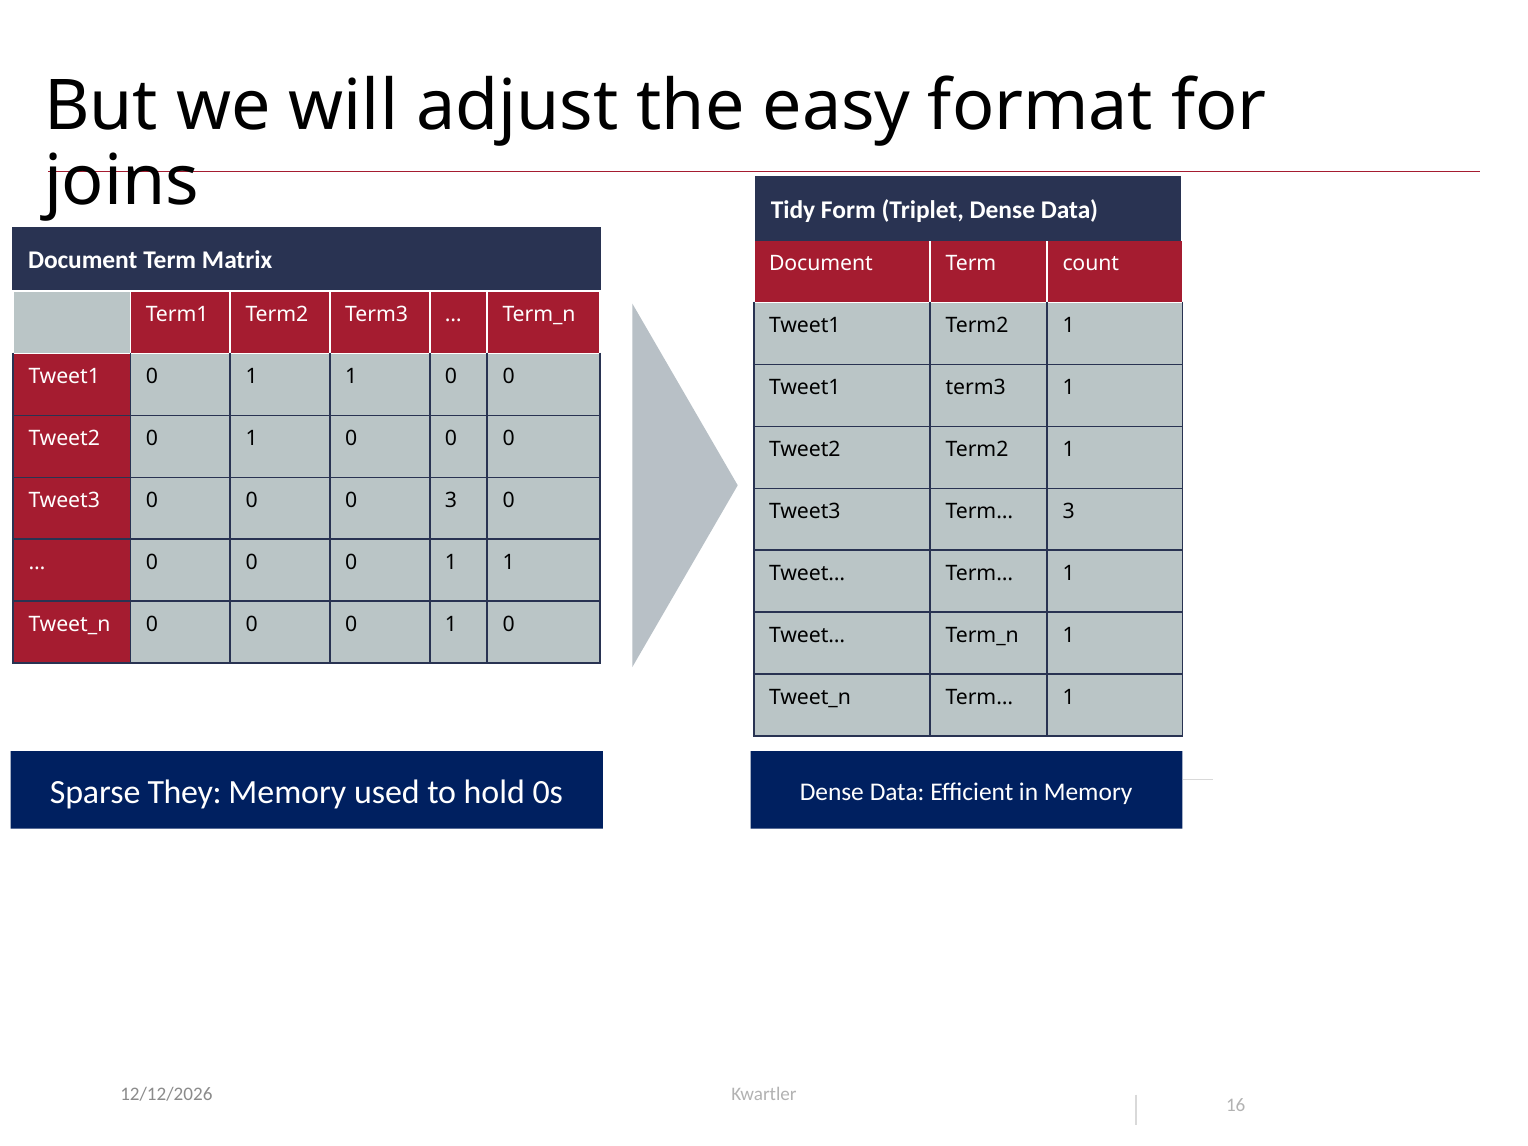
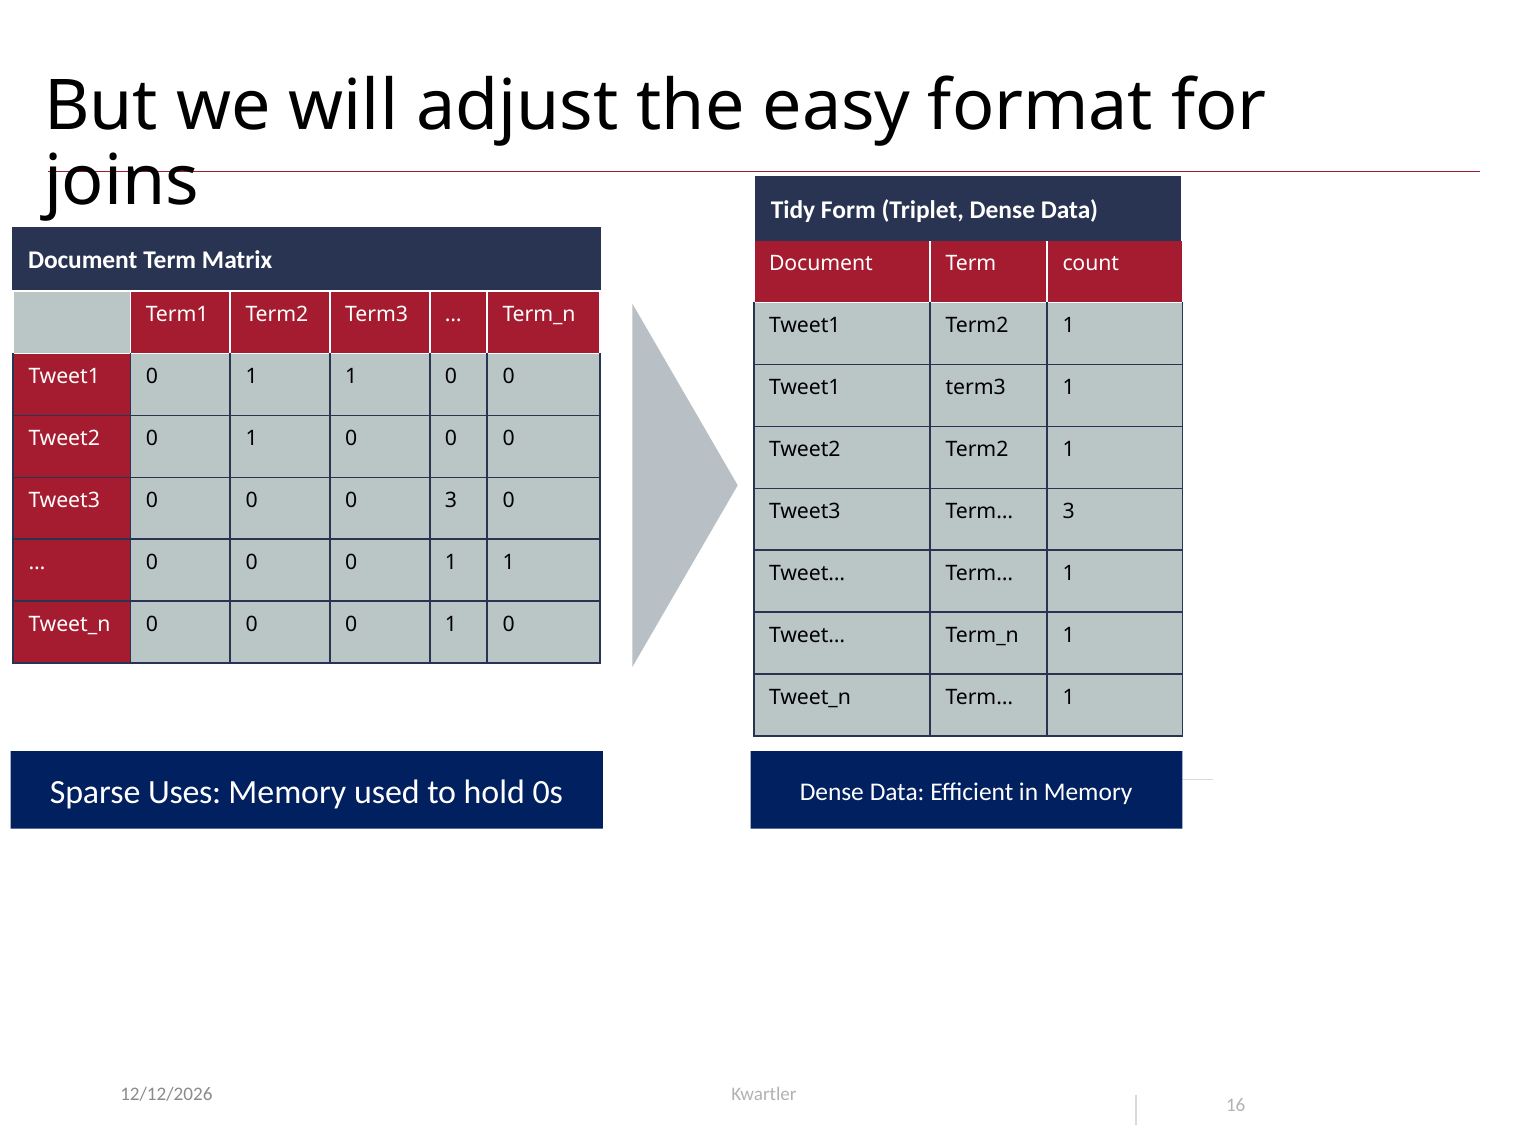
They: They -> Uses (185, 792)
